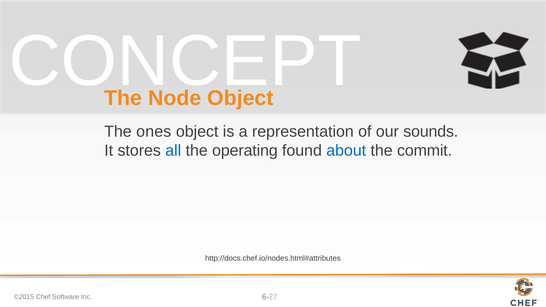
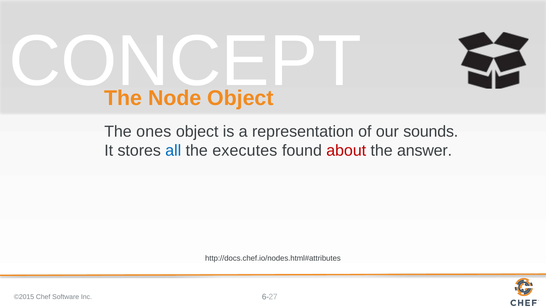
operating: operating -> executes (245, 151)
about colour: blue -> red (346, 151)
commit: commit -> answer (425, 151)
